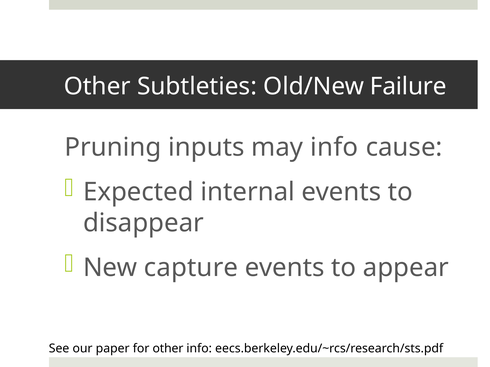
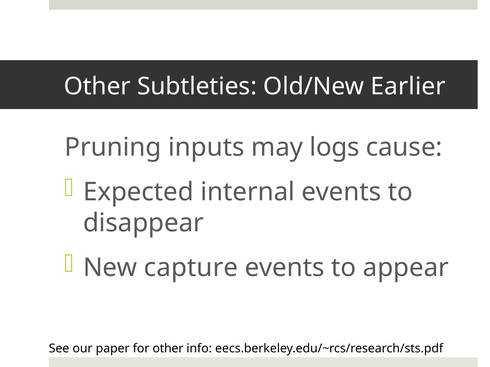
Failure: Failure -> Earlier (408, 86)
may info: info -> logs (335, 148)
